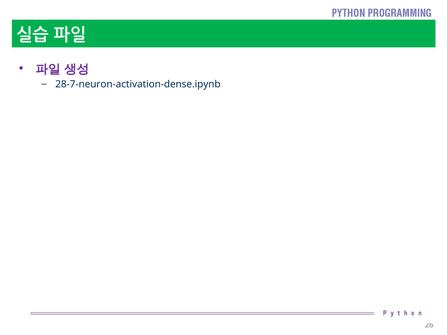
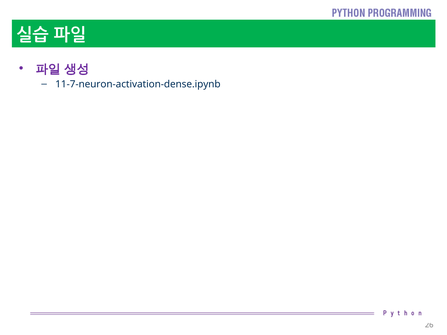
28-7-neuron-activation-dense.ipynb: 28-7-neuron-activation-dense.ipynb -> 11-7-neuron-activation-dense.ipynb (138, 84)
